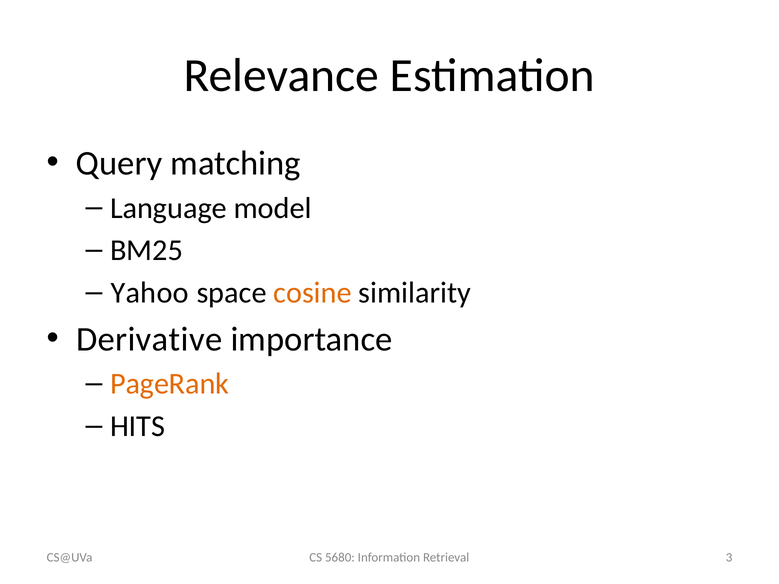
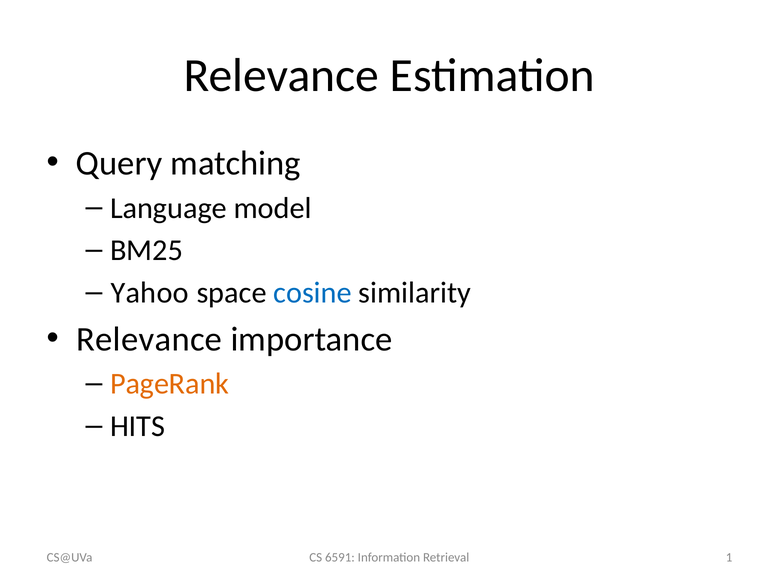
cosine colour: orange -> blue (313, 293)
Derivative: Derivative -> Relevance (149, 339)
5680: 5680 -> 6591 (340, 558)
3: 3 -> 1 (729, 558)
